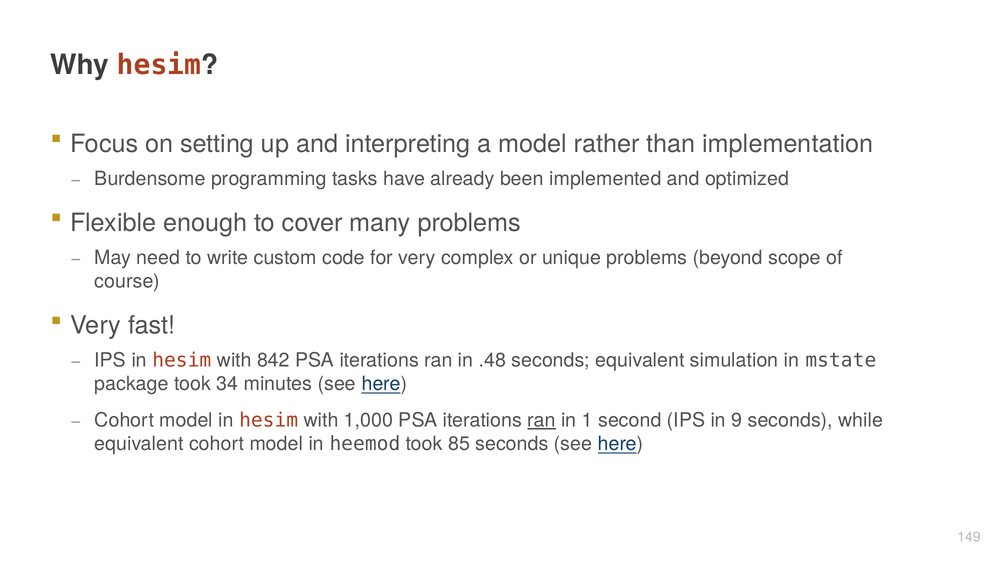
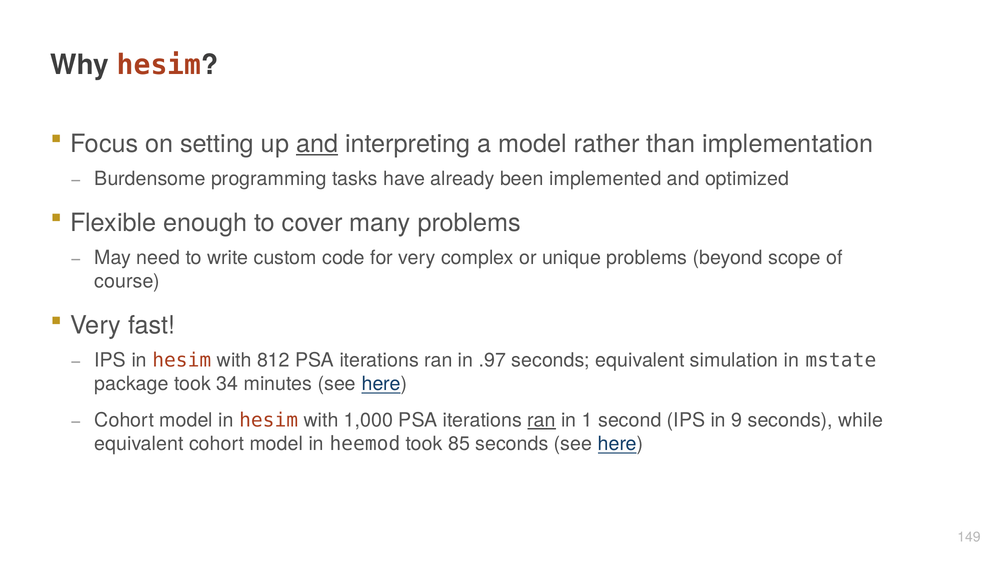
and underline: none -> present (317, 144)
842: 842 -> 812 (273, 360)
.48: .48 -> .97 (492, 360)
